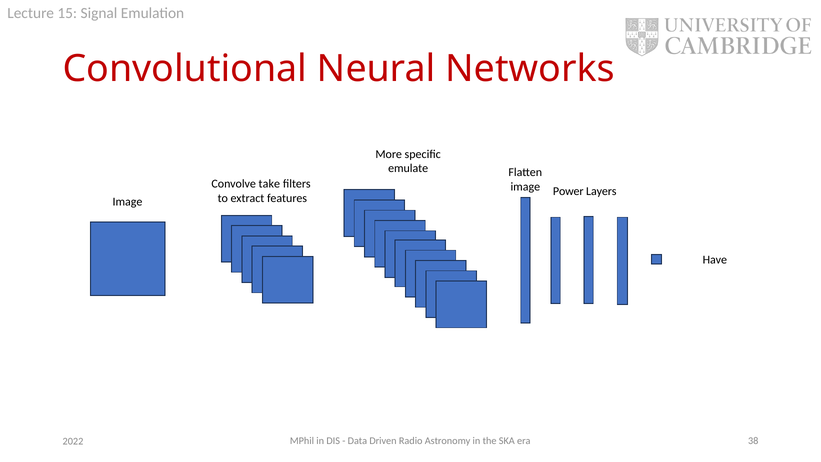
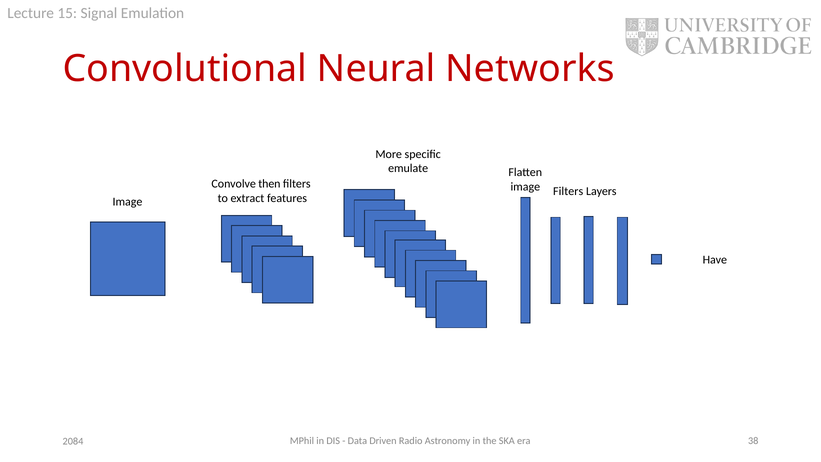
take: take -> then (269, 184)
image Power: Power -> Filters (568, 191)
2022: 2022 -> 2084 (73, 441)
